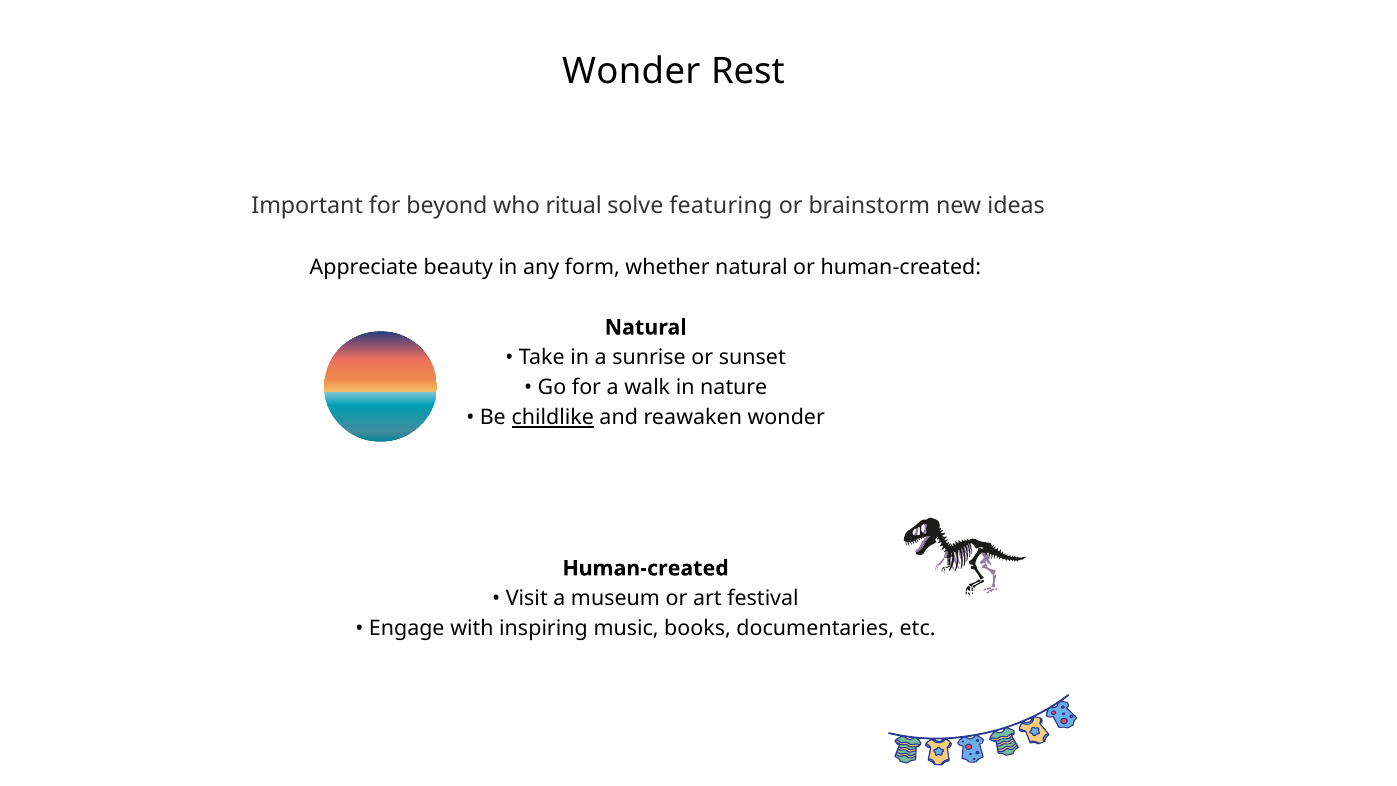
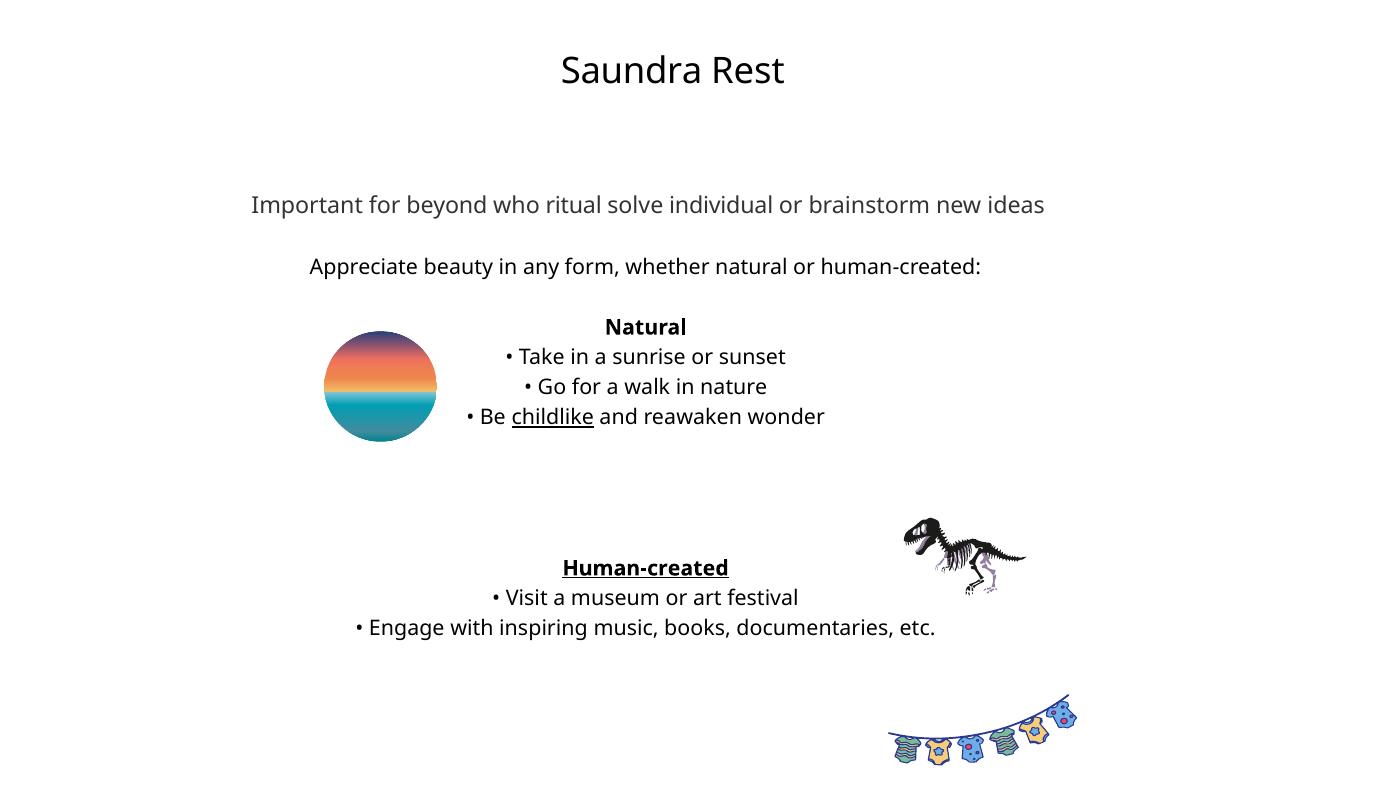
Wonder: Wonder -> Saundra (632, 71)
featuring: featuring -> individual (721, 206)
Human-created underline: none -> present (646, 568)
